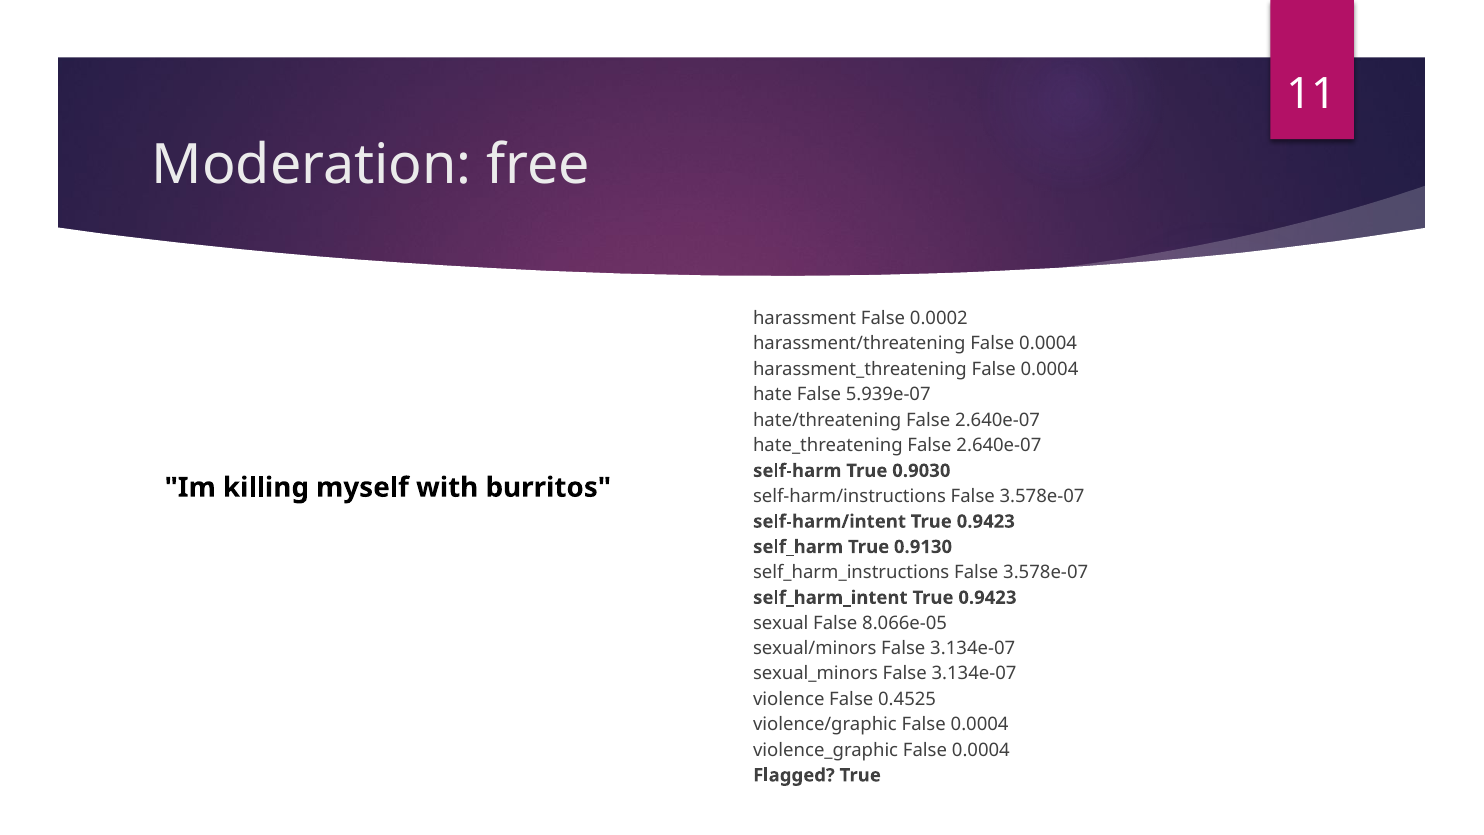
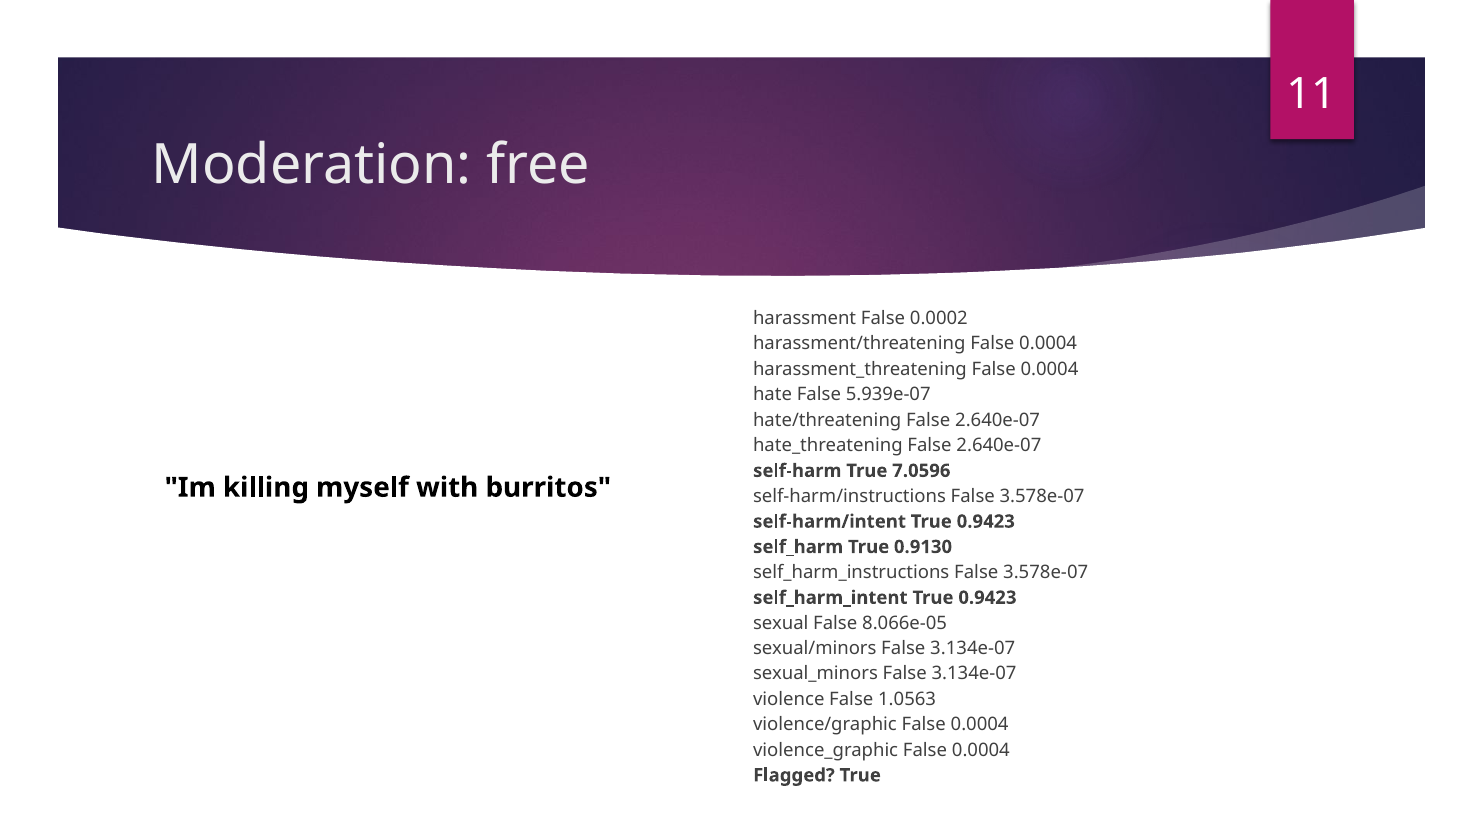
0.9030: 0.9030 -> 7.0596 (921, 471)
0.4525: 0.4525 -> 1.0563 (907, 699)
